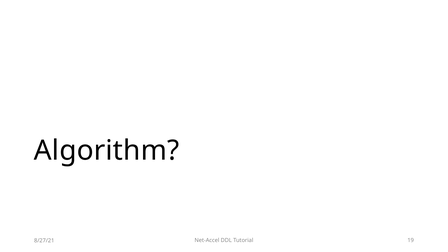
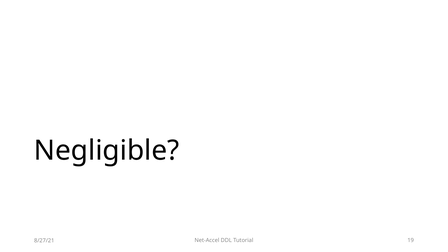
Algorithm: Algorithm -> Negligible (107, 151)
